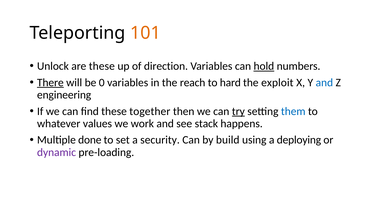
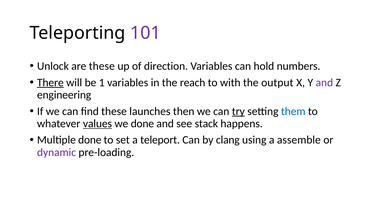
101 colour: orange -> purple (145, 33)
hold underline: present -> none (264, 66)
0: 0 -> 1 (102, 82)
hard: hard -> with (230, 82)
exploit: exploit -> output (277, 82)
and colour: blue -> purple (324, 82)
together: together -> launches (150, 111)
values underline: none -> present (97, 123)
we work: work -> done (142, 123)
security: security -> teleport (160, 140)
build: build -> clang (228, 140)
deploying: deploying -> assemble (299, 140)
